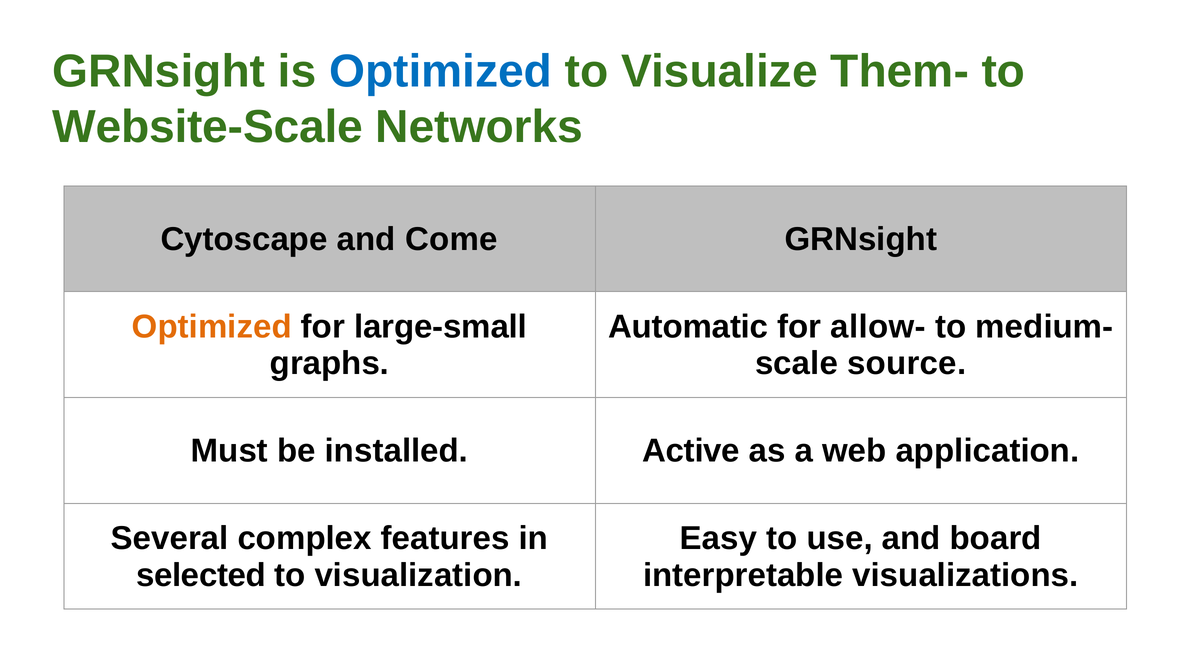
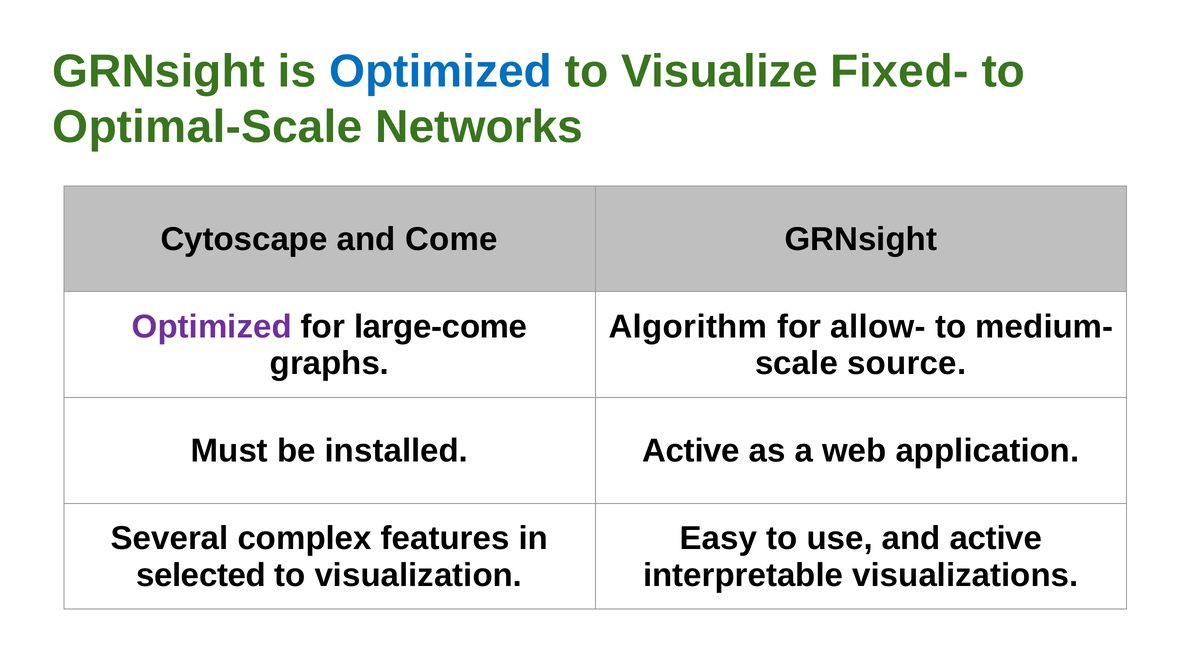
Them-: Them- -> Fixed- (899, 71)
Website-Scale: Website-Scale -> Optimal-Scale (207, 127)
Optimized colour: orange -> purple (212, 327)
large-small: large-small -> large-come (441, 327)
Automatic: Automatic -> Algorithm (688, 327)
and board: board -> active (996, 538)
